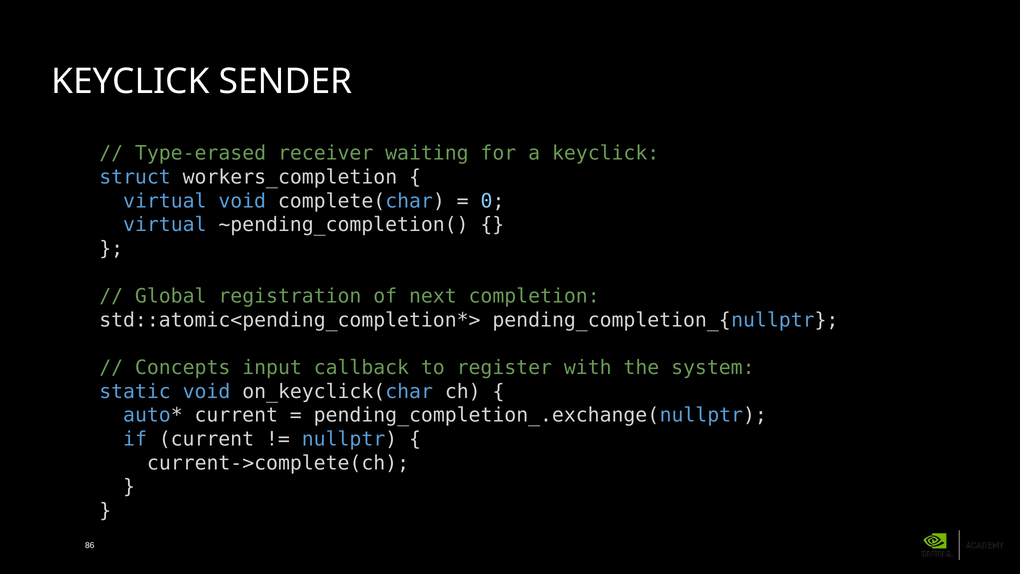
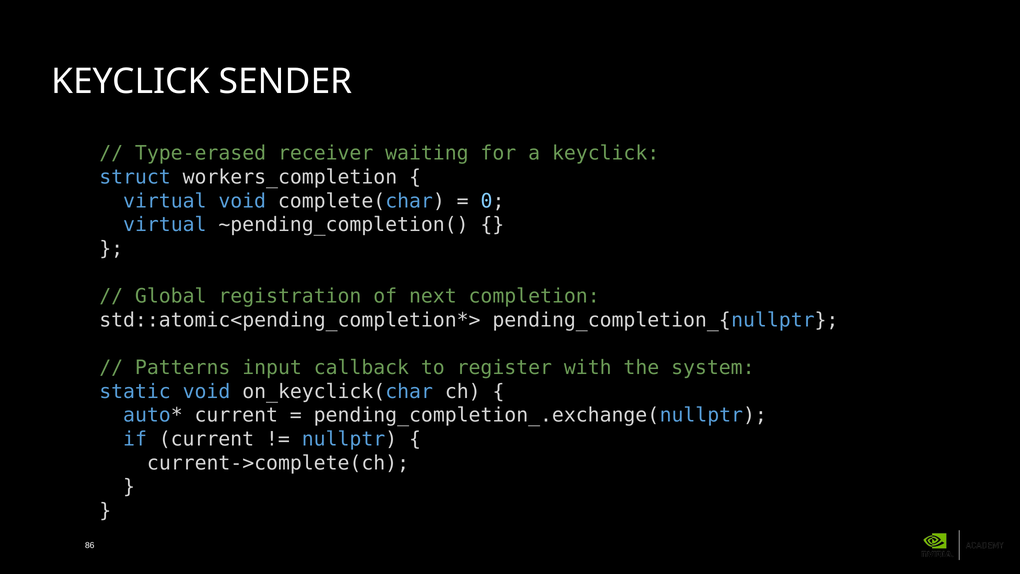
Concepts: Concepts -> Patterns (183, 368)
